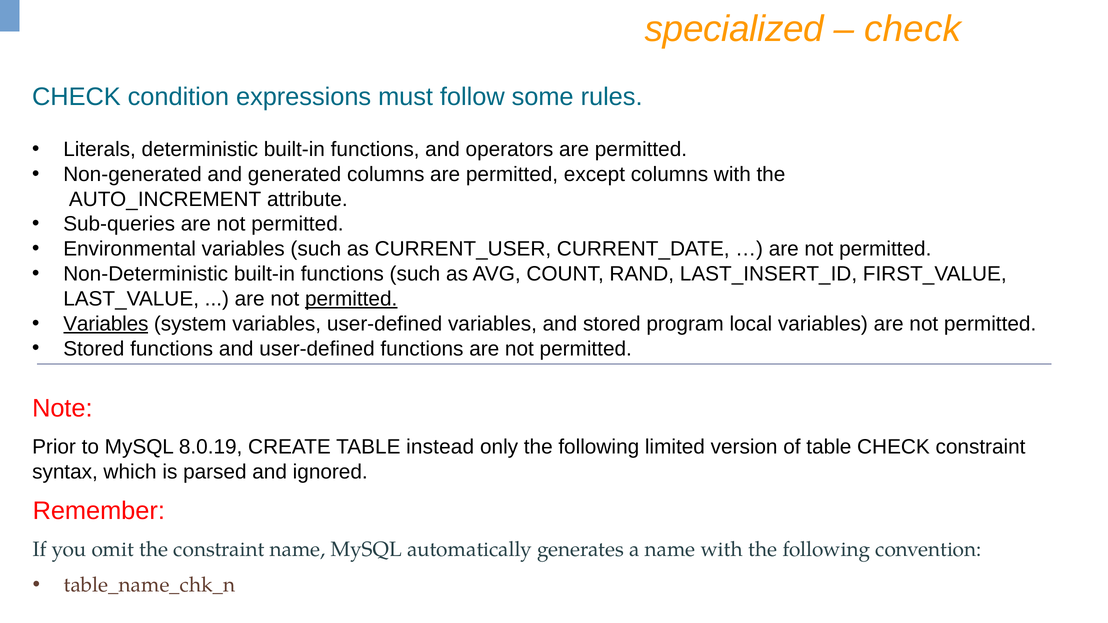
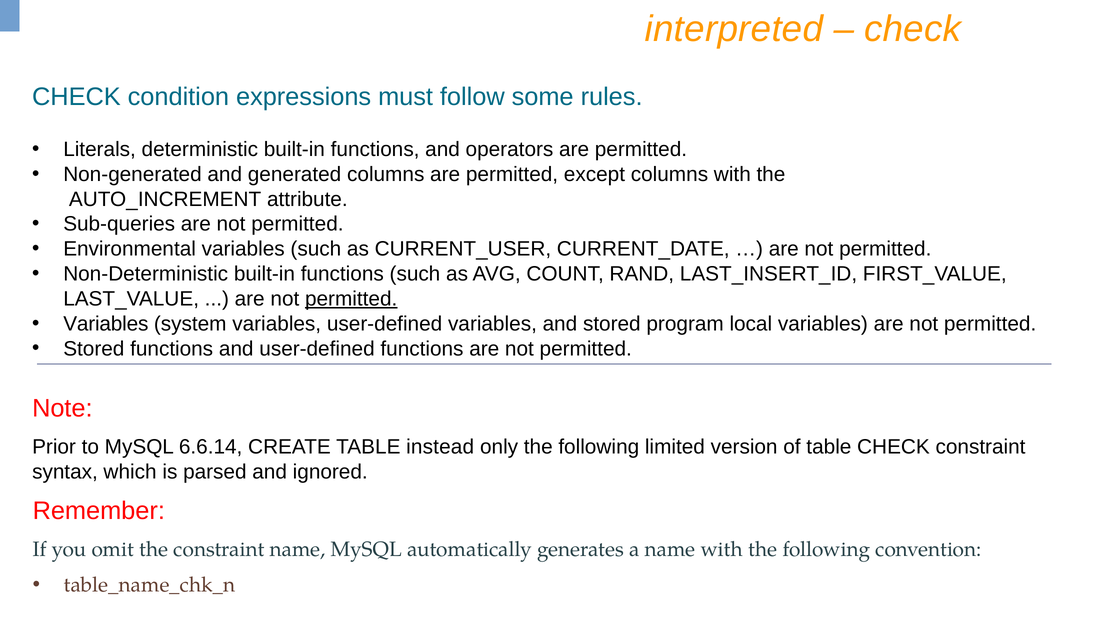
specialized: specialized -> interpreted (734, 29)
Variables underline: present -> none (106, 324)
8.0.19: 8.0.19 -> 6.6.14 (211, 447)
